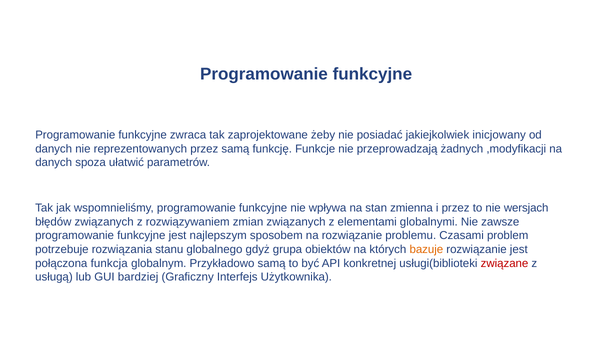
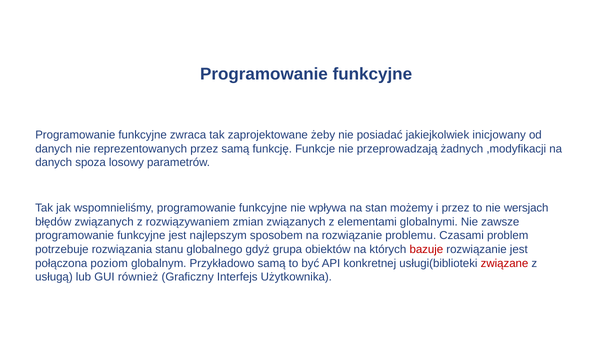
ułatwić: ułatwić -> losowy (126, 163)
zmienna: zmienna -> możemy (411, 208)
bazuje colour: orange -> red (426, 249)
funkcja: funkcja -> poziom (109, 263)
bardziej: bardziej -> również (138, 277)
